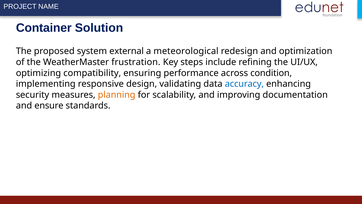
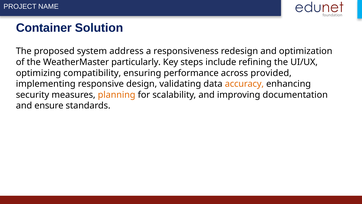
external: external -> address (126, 51)
meteorological: meteorological -> responsiveness (186, 51)
frustration: frustration -> particularly (136, 62)
condition: condition -> provided (271, 73)
accuracy colour: blue -> orange (244, 84)
